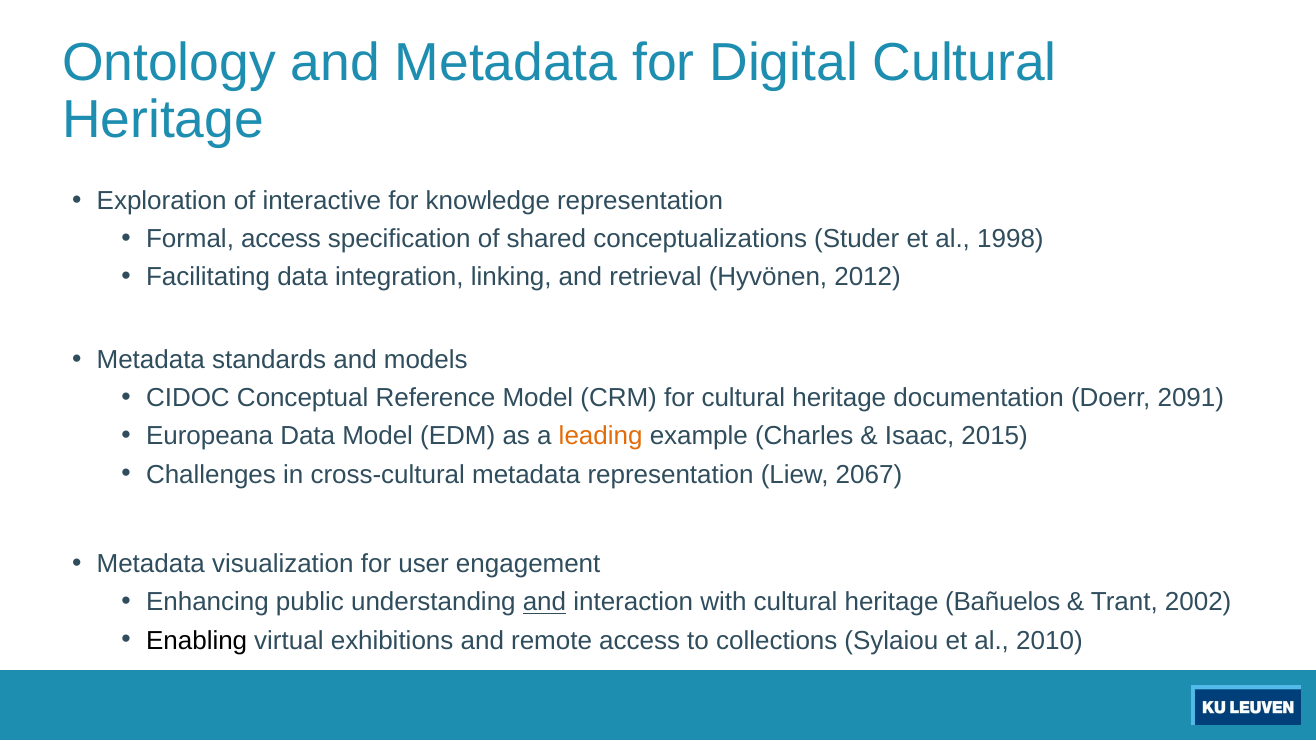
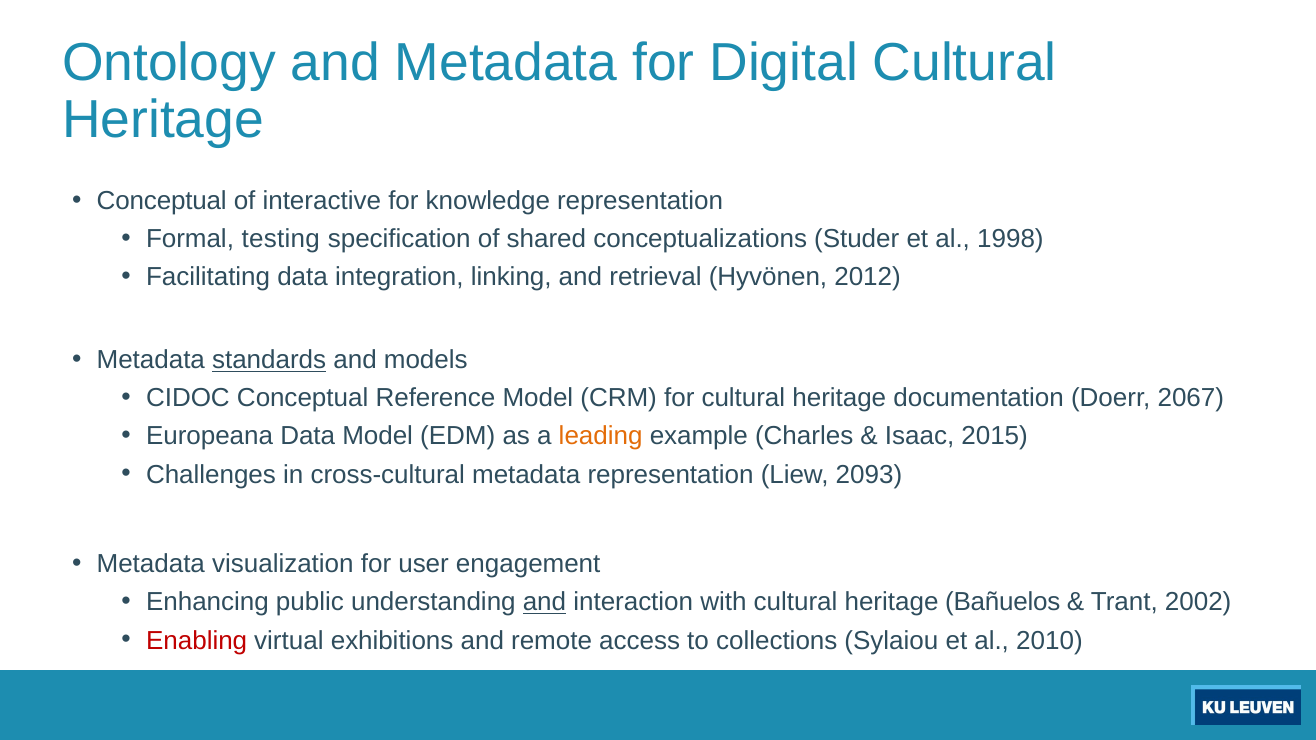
Exploration: Exploration -> Conceptual (162, 201)
Formal access: access -> testing (281, 239)
standards underline: none -> present (269, 360)
2091: 2091 -> 2067 (1191, 398)
2067: 2067 -> 2093 (869, 475)
Enabling colour: black -> red (197, 641)
